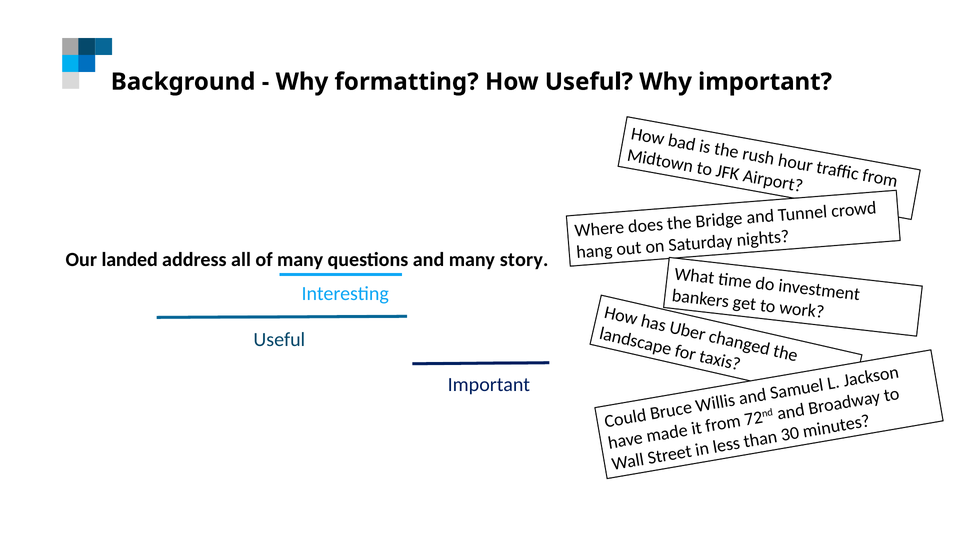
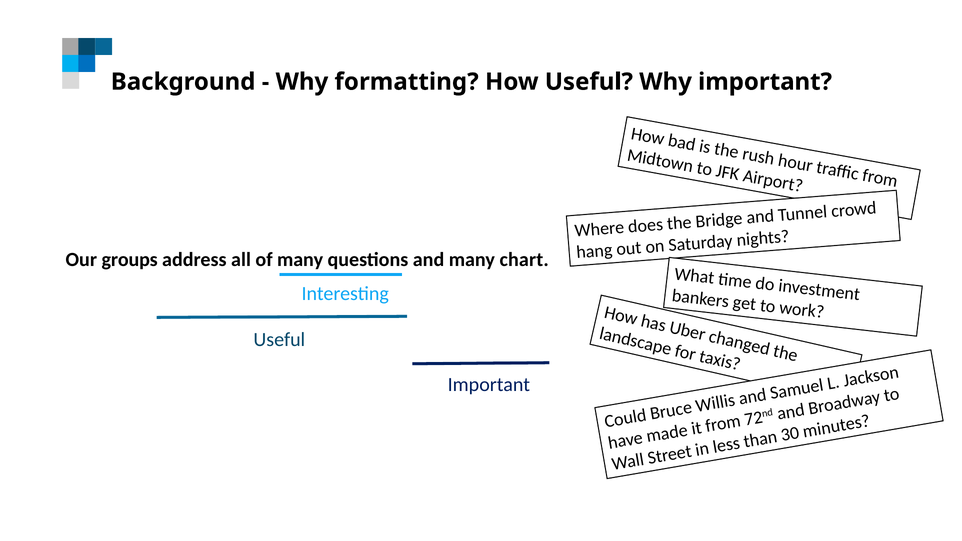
landed: landed -> groups (130, 260)
story: story -> chart (524, 260)
